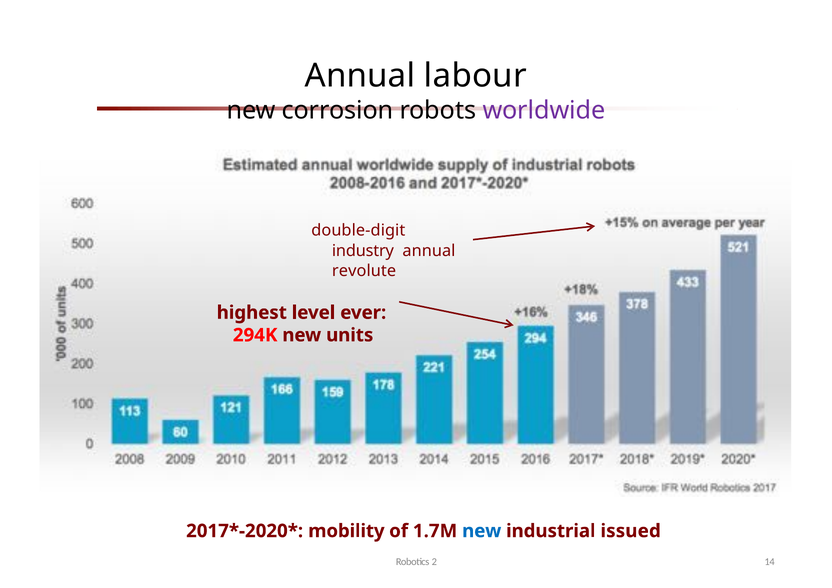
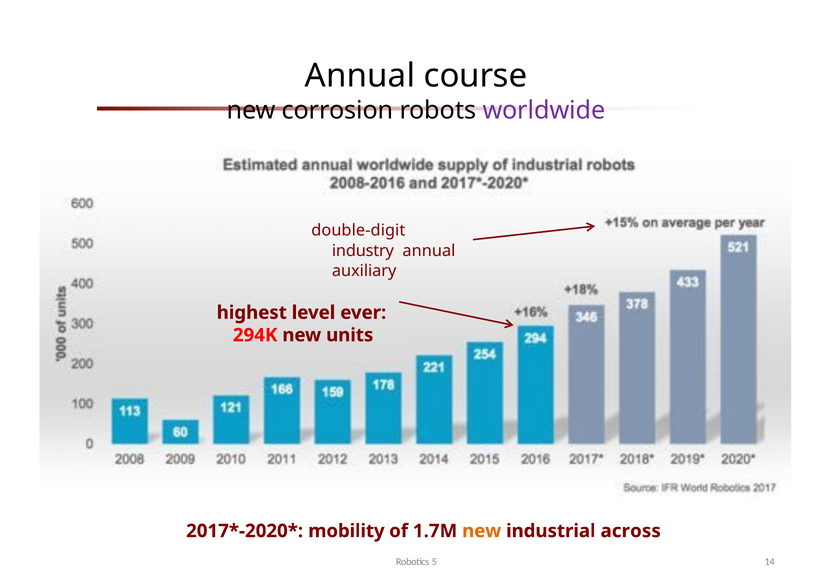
labour: labour -> course (476, 76)
revolute: revolute -> auxiliary (364, 271)
new colour: blue -> orange (482, 531)
issued: issued -> across (631, 531)
2: 2 -> 5 (434, 562)
